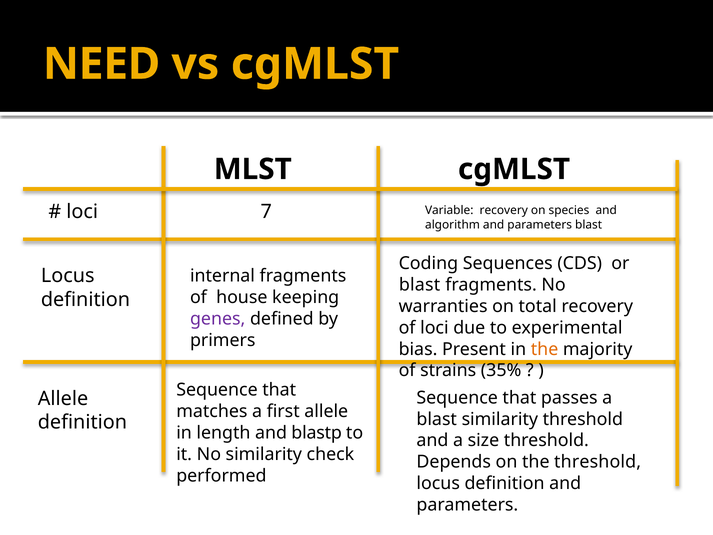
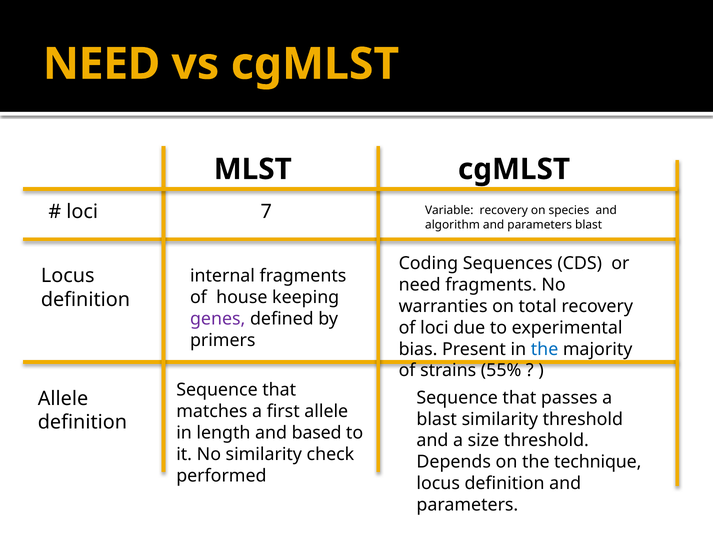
blast: blast -> need (420, 285)
the colour: orange -> blue (545, 349)
35%: 35% -> 55% (501, 370)
blastp: blastp -> based (317, 433)
the threshold: threshold -> technique (598, 462)
